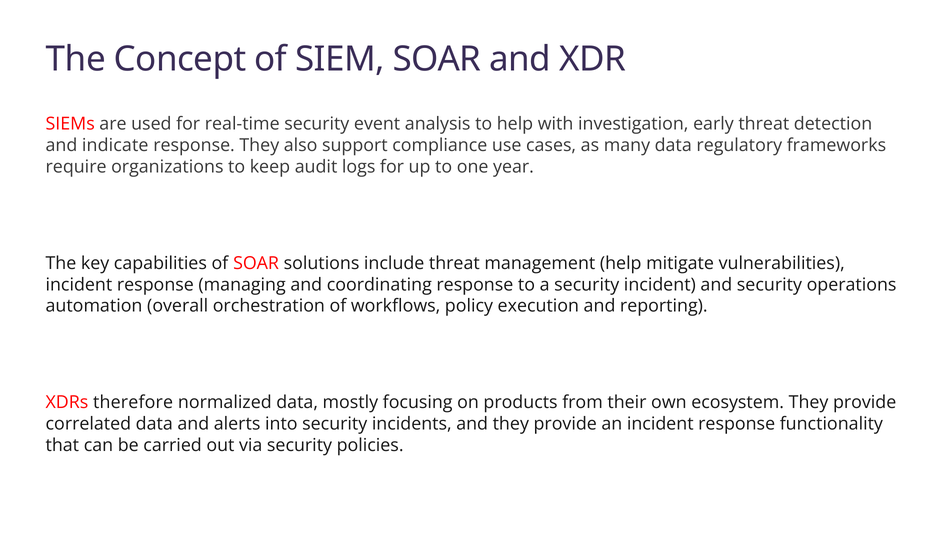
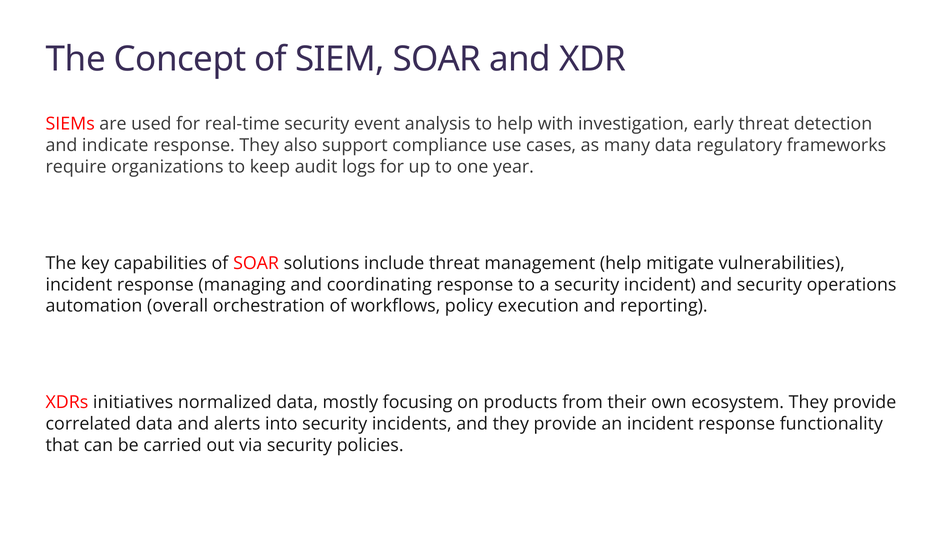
therefore: therefore -> initiatives (133, 403)
